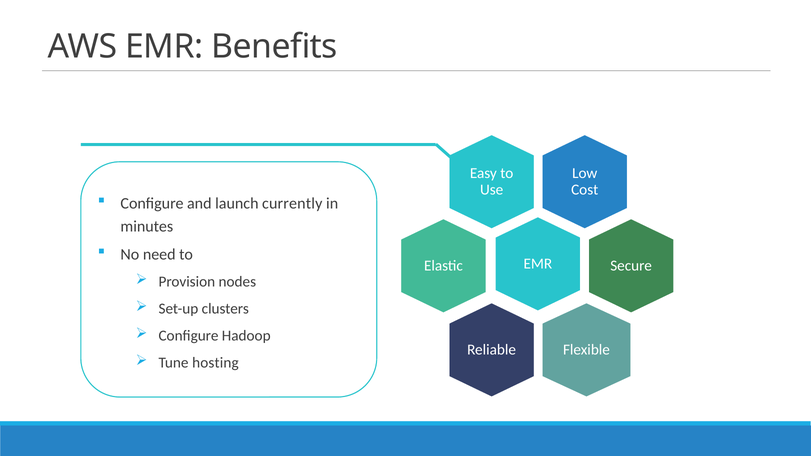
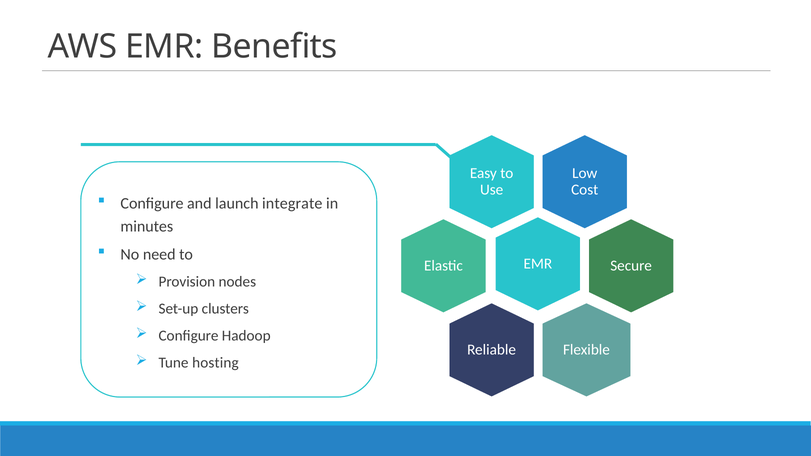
currently: currently -> integrate (292, 203)
